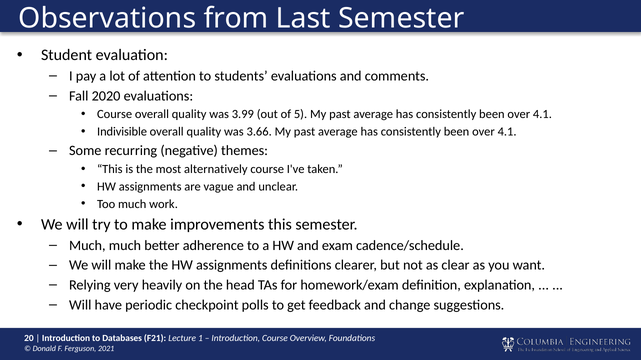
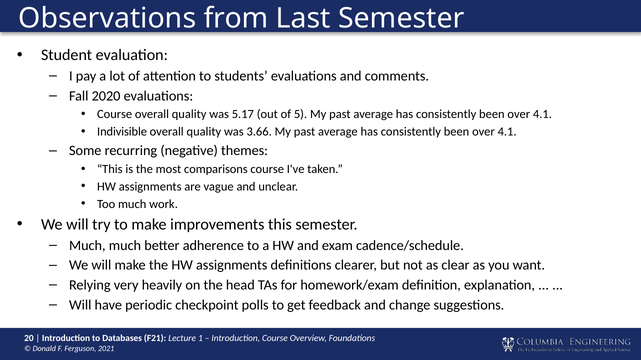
3.99: 3.99 -> 5.17 (243, 114)
alternatively: alternatively -> comparisons (216, 169)
